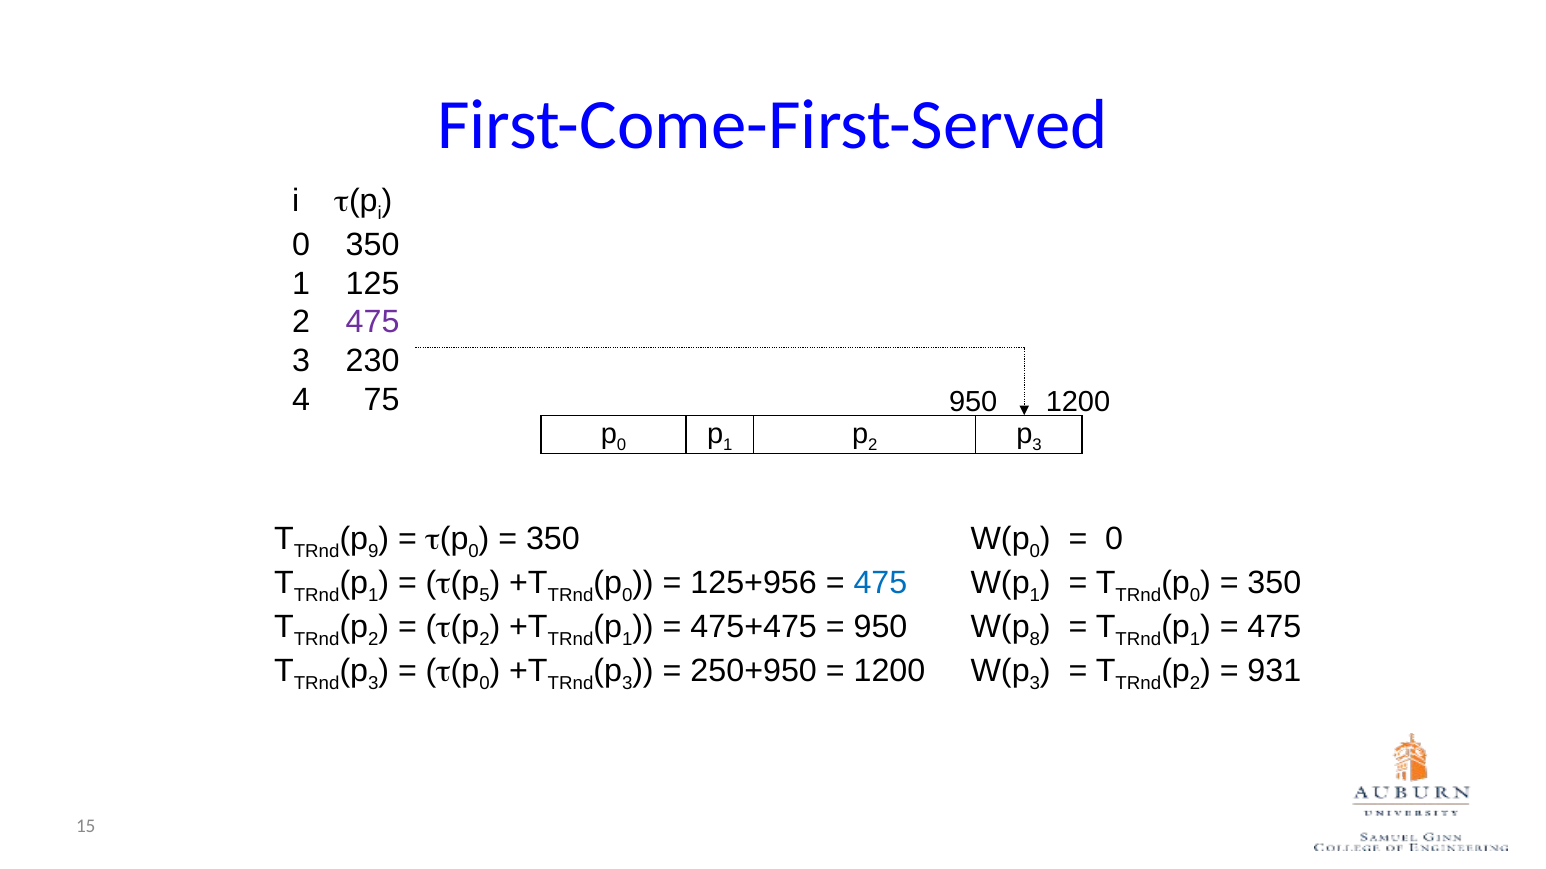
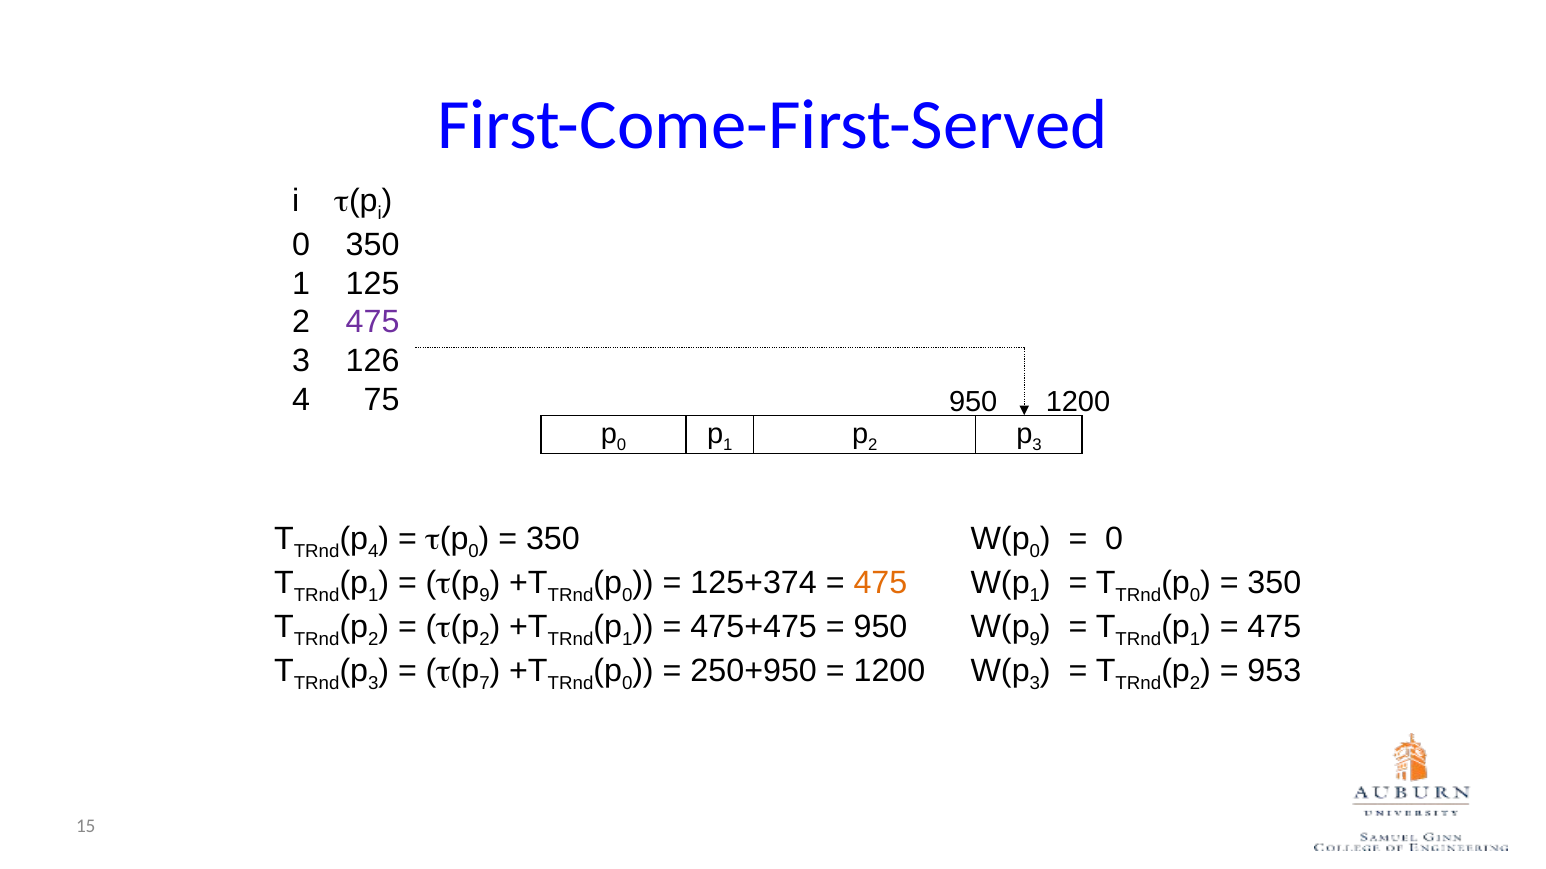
230: 230 -> 126 (373, 361)
9: 9 -> 4 (373, 552)
5: 5 -> 9 (485, 596)
125+956: 125+956 -> 125+374 (754, 583)
475 colour: blue -> orange (880, 583)
8: 8 -> 9 (1035, 640)
0: 0 -> 7 (485, 684)
3: 3 -> 0 (627, 684)
931: 931 -> 953 (1274, 671)
